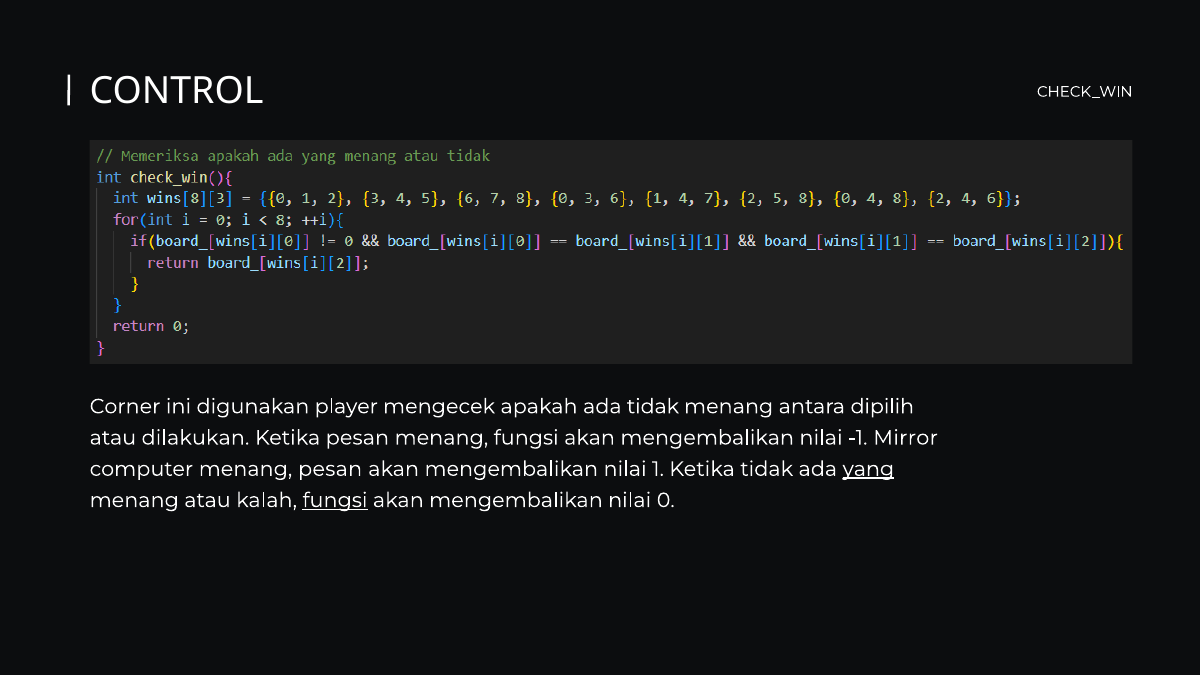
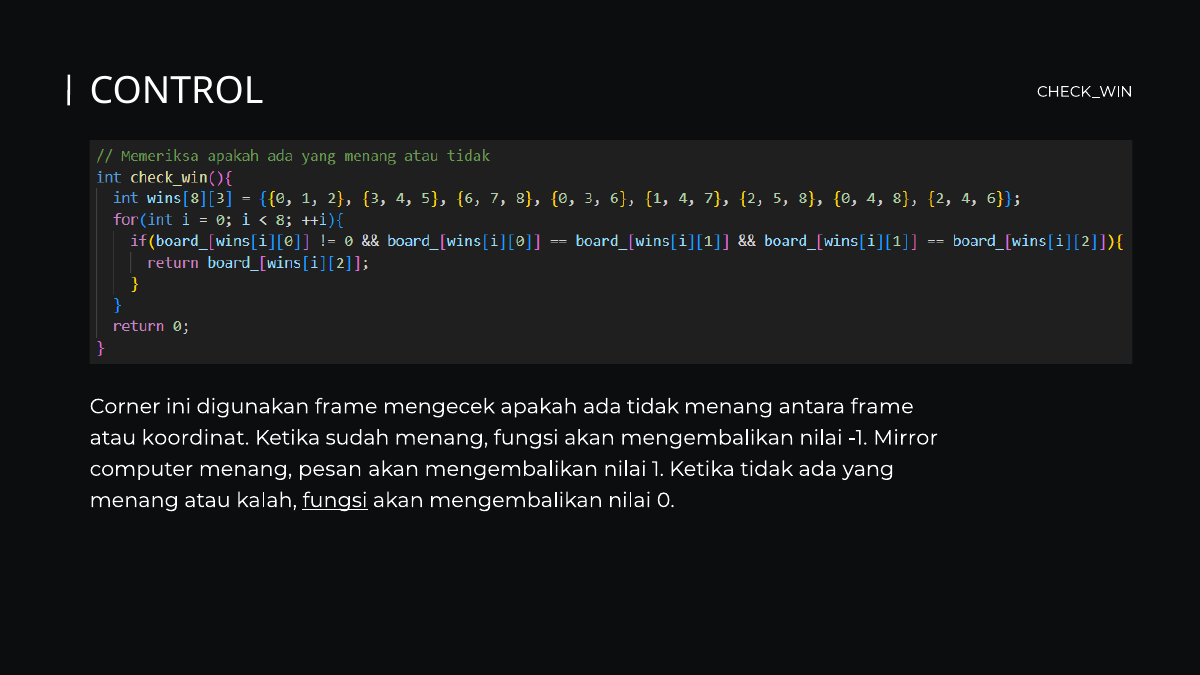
digunakan player: player -> frame (346, 406)
antara dipilih: dipilih -> frame (882, 406)
dilakukan: dilakukan -> koordinat (195, 438)
Ketika pesan: pesan -> sudah (358, 438)
yang underline: present -> none (868, 469)
